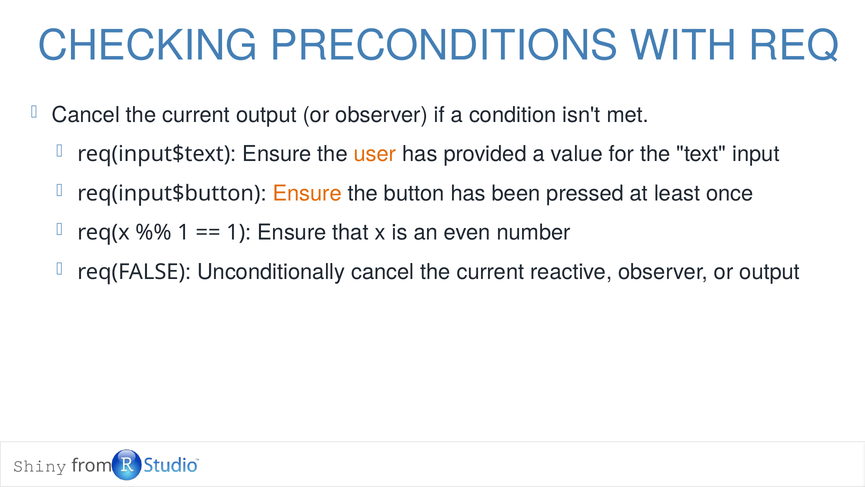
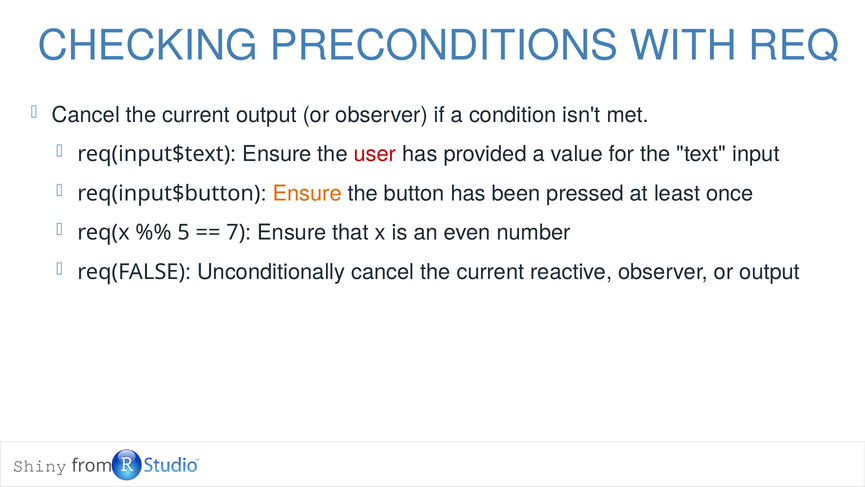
user colour: orange -> red (375, 154)
1: 1 -> 5 (184, 233)
1: 1 -> 7 (236, 233)
